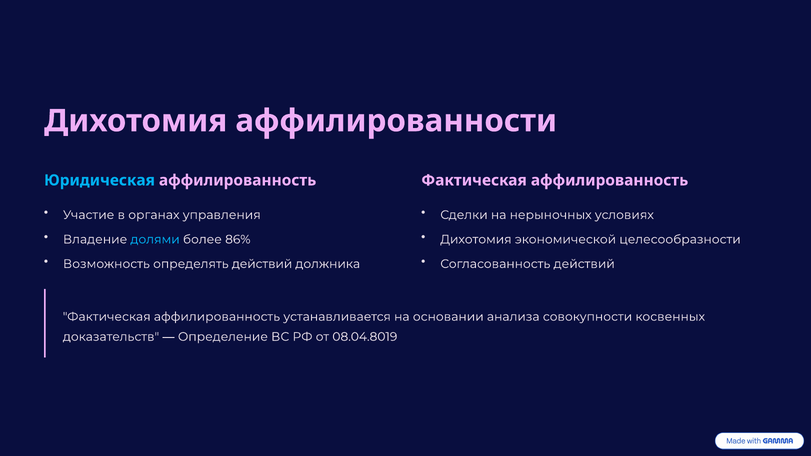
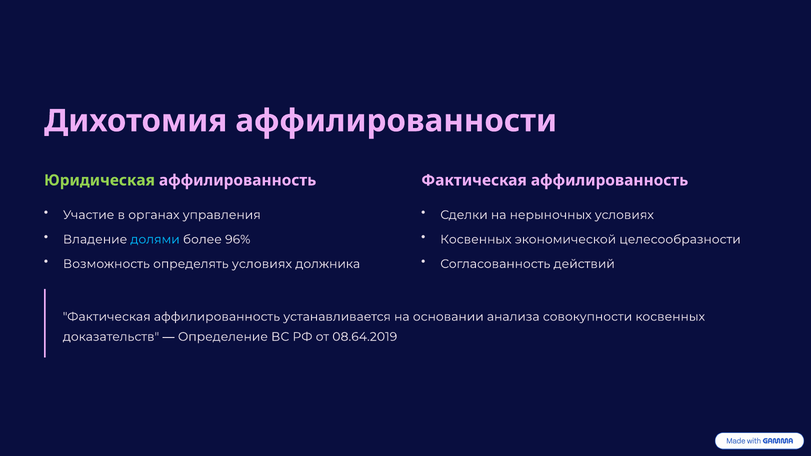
Юридическая colour: light blue -> light green (99, 180)
86%: 86% -> 96% (238, 239)
Дихотомия: Дихотомия -> Косвенных (476, 239)
определять действий: действий -> условиях (262, 264)
08.04.8019: 08.04.8019 -> 08.64.2019 (365, 337)
